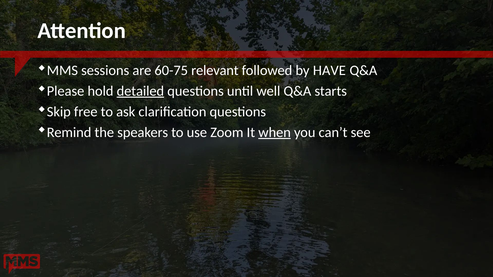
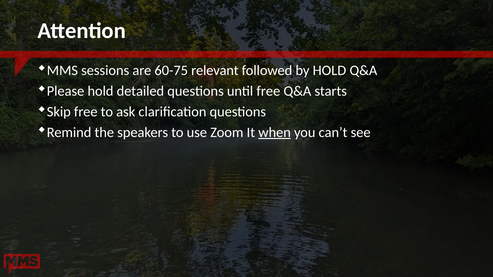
by HAVE: HAVE -> HOLD (329, 70)
detailed underline: present -> none (140, 91)
until well: well -> free (268, 91)
